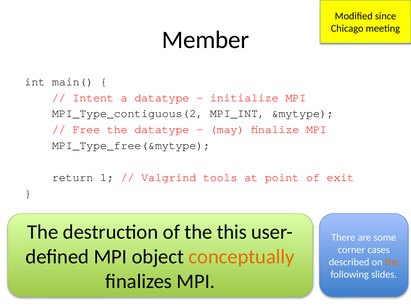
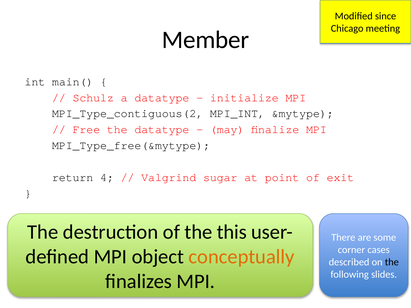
Intent: Intent -> Schulz (93, 98)
1: 1 -> 4 (107, 178)
tools: tools -> sugar (220, 178)
the colour: orange -> black (392, 262)
